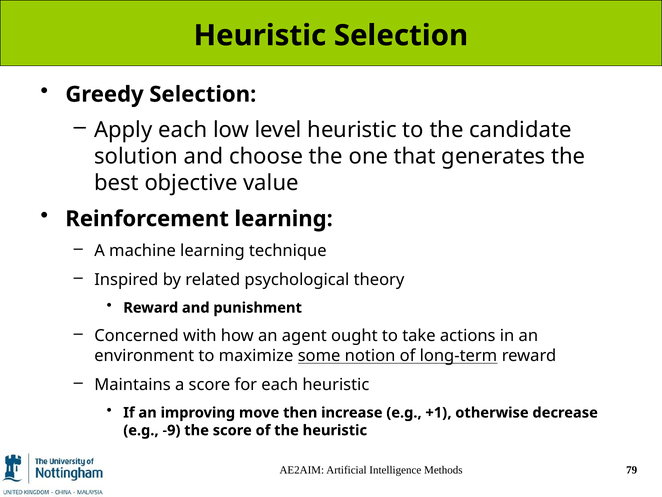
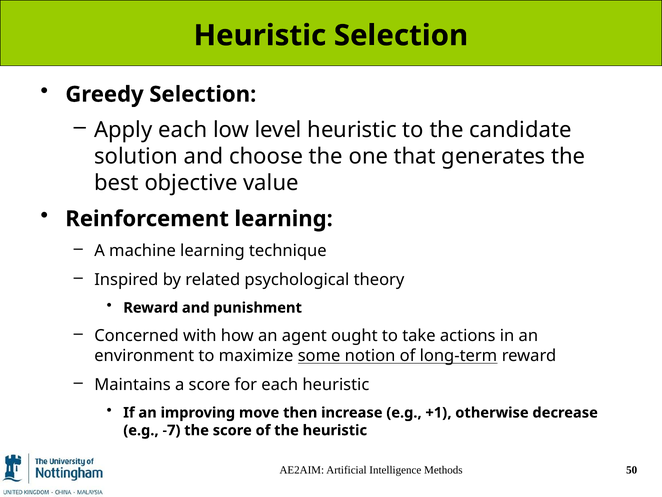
-9: -9 -> -7 (171, 430)
79: 79 -> 50 (632, 470)
